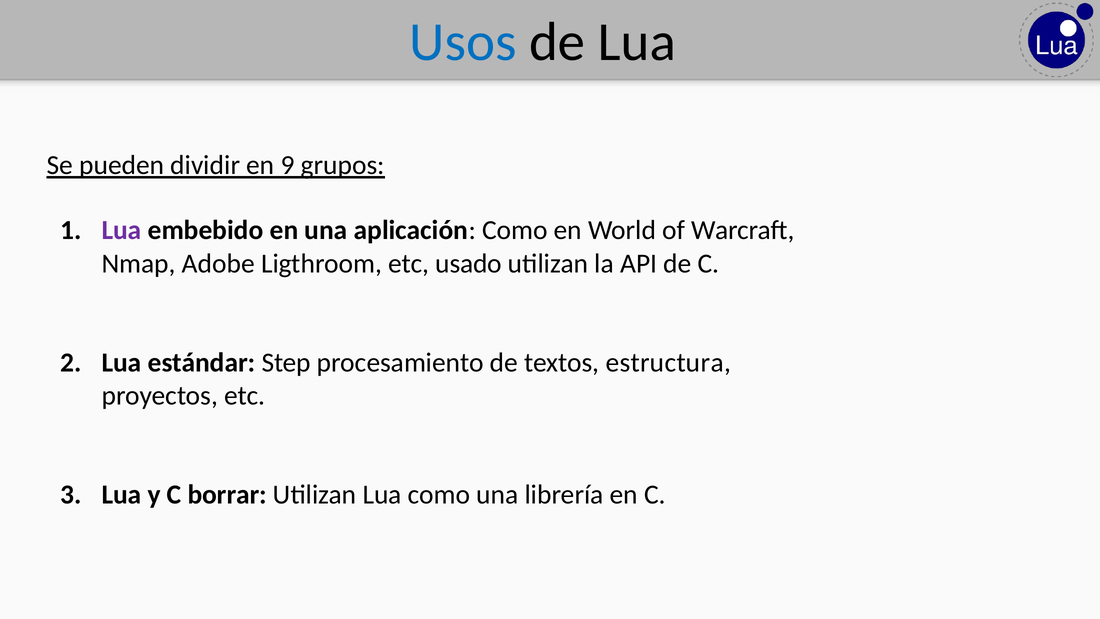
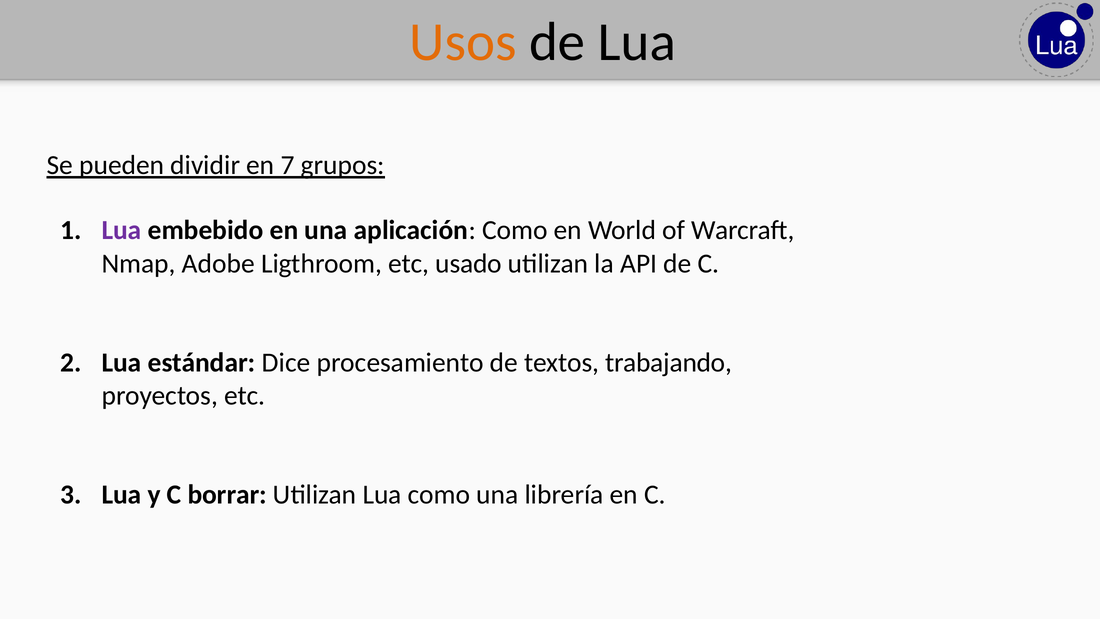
Usos colour: blue -> orange (463, 42)
9: 9 -> 7 (288, 165)
Step: Step -> Dice (286, 362)
estructura: estructura -> trabajando (669, 362)
